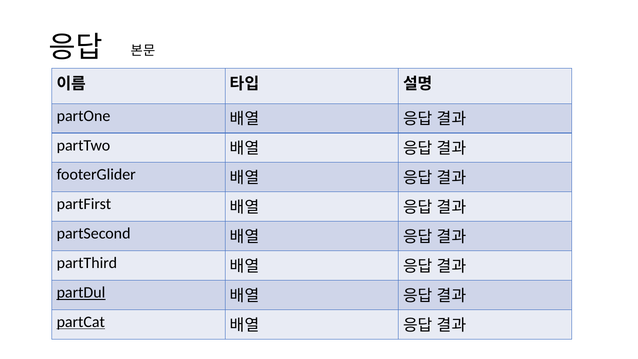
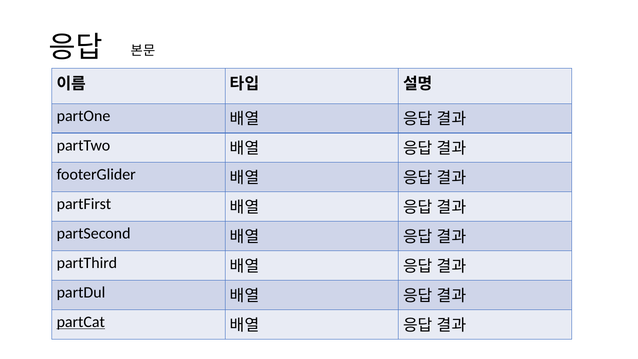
partDul underline: present -> none (81, 292)
